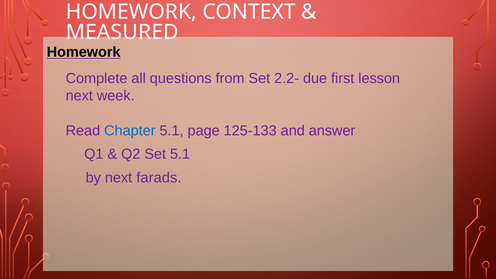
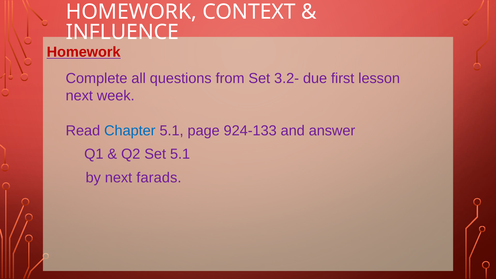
MEASURED: MEASURED -> INFLUENCE (122, 32)
Homework colour: black -> red (84, 52)
2.2-: 2.2- -> 3.2- (287, 78)
125-133: 125-133 -> 924-133 (250, 131)
